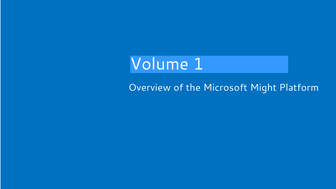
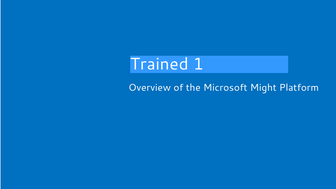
Volume: Volume -> Trained (159, 64)
